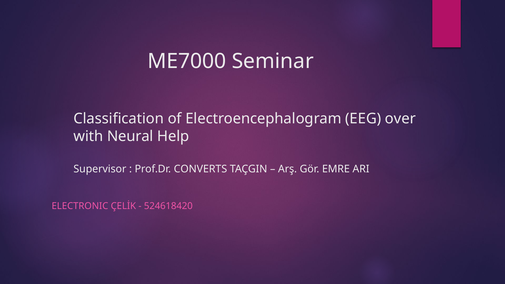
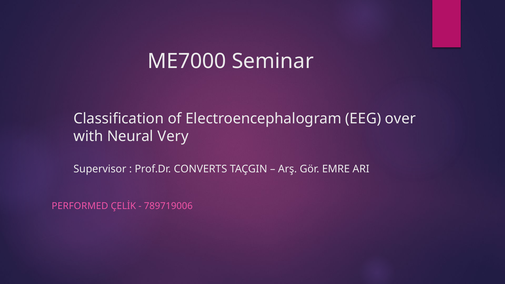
Help: Help -> Very (173, 136)
ELECTRONIC: ELECTRONIC -> PERFORMED (80, 206)
524618420: 524618420 -> 789719006 (168, 206)
